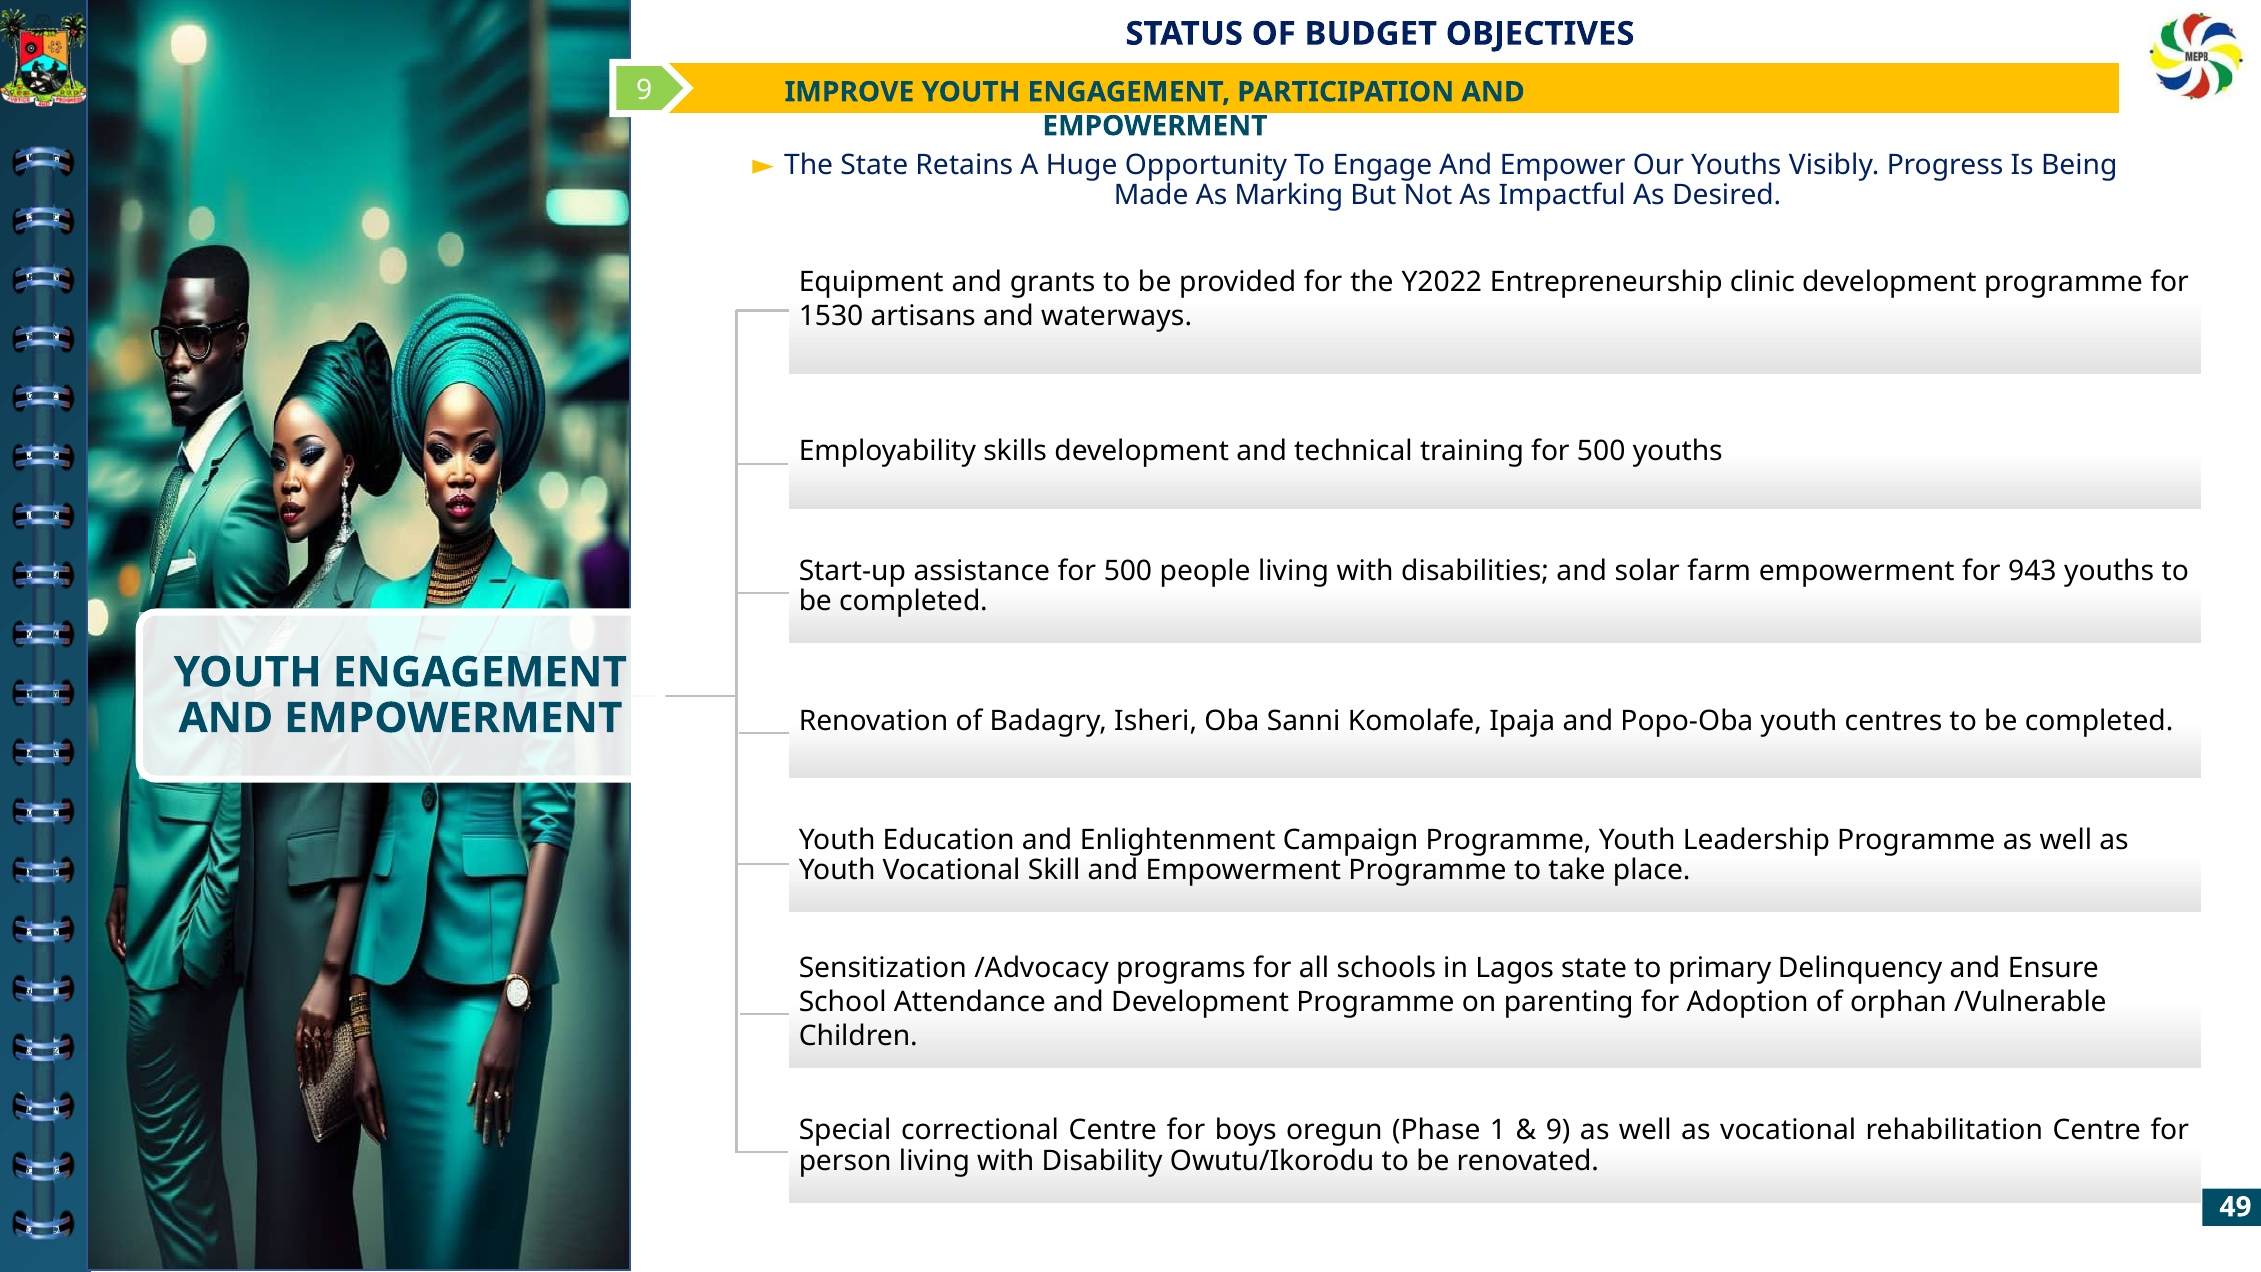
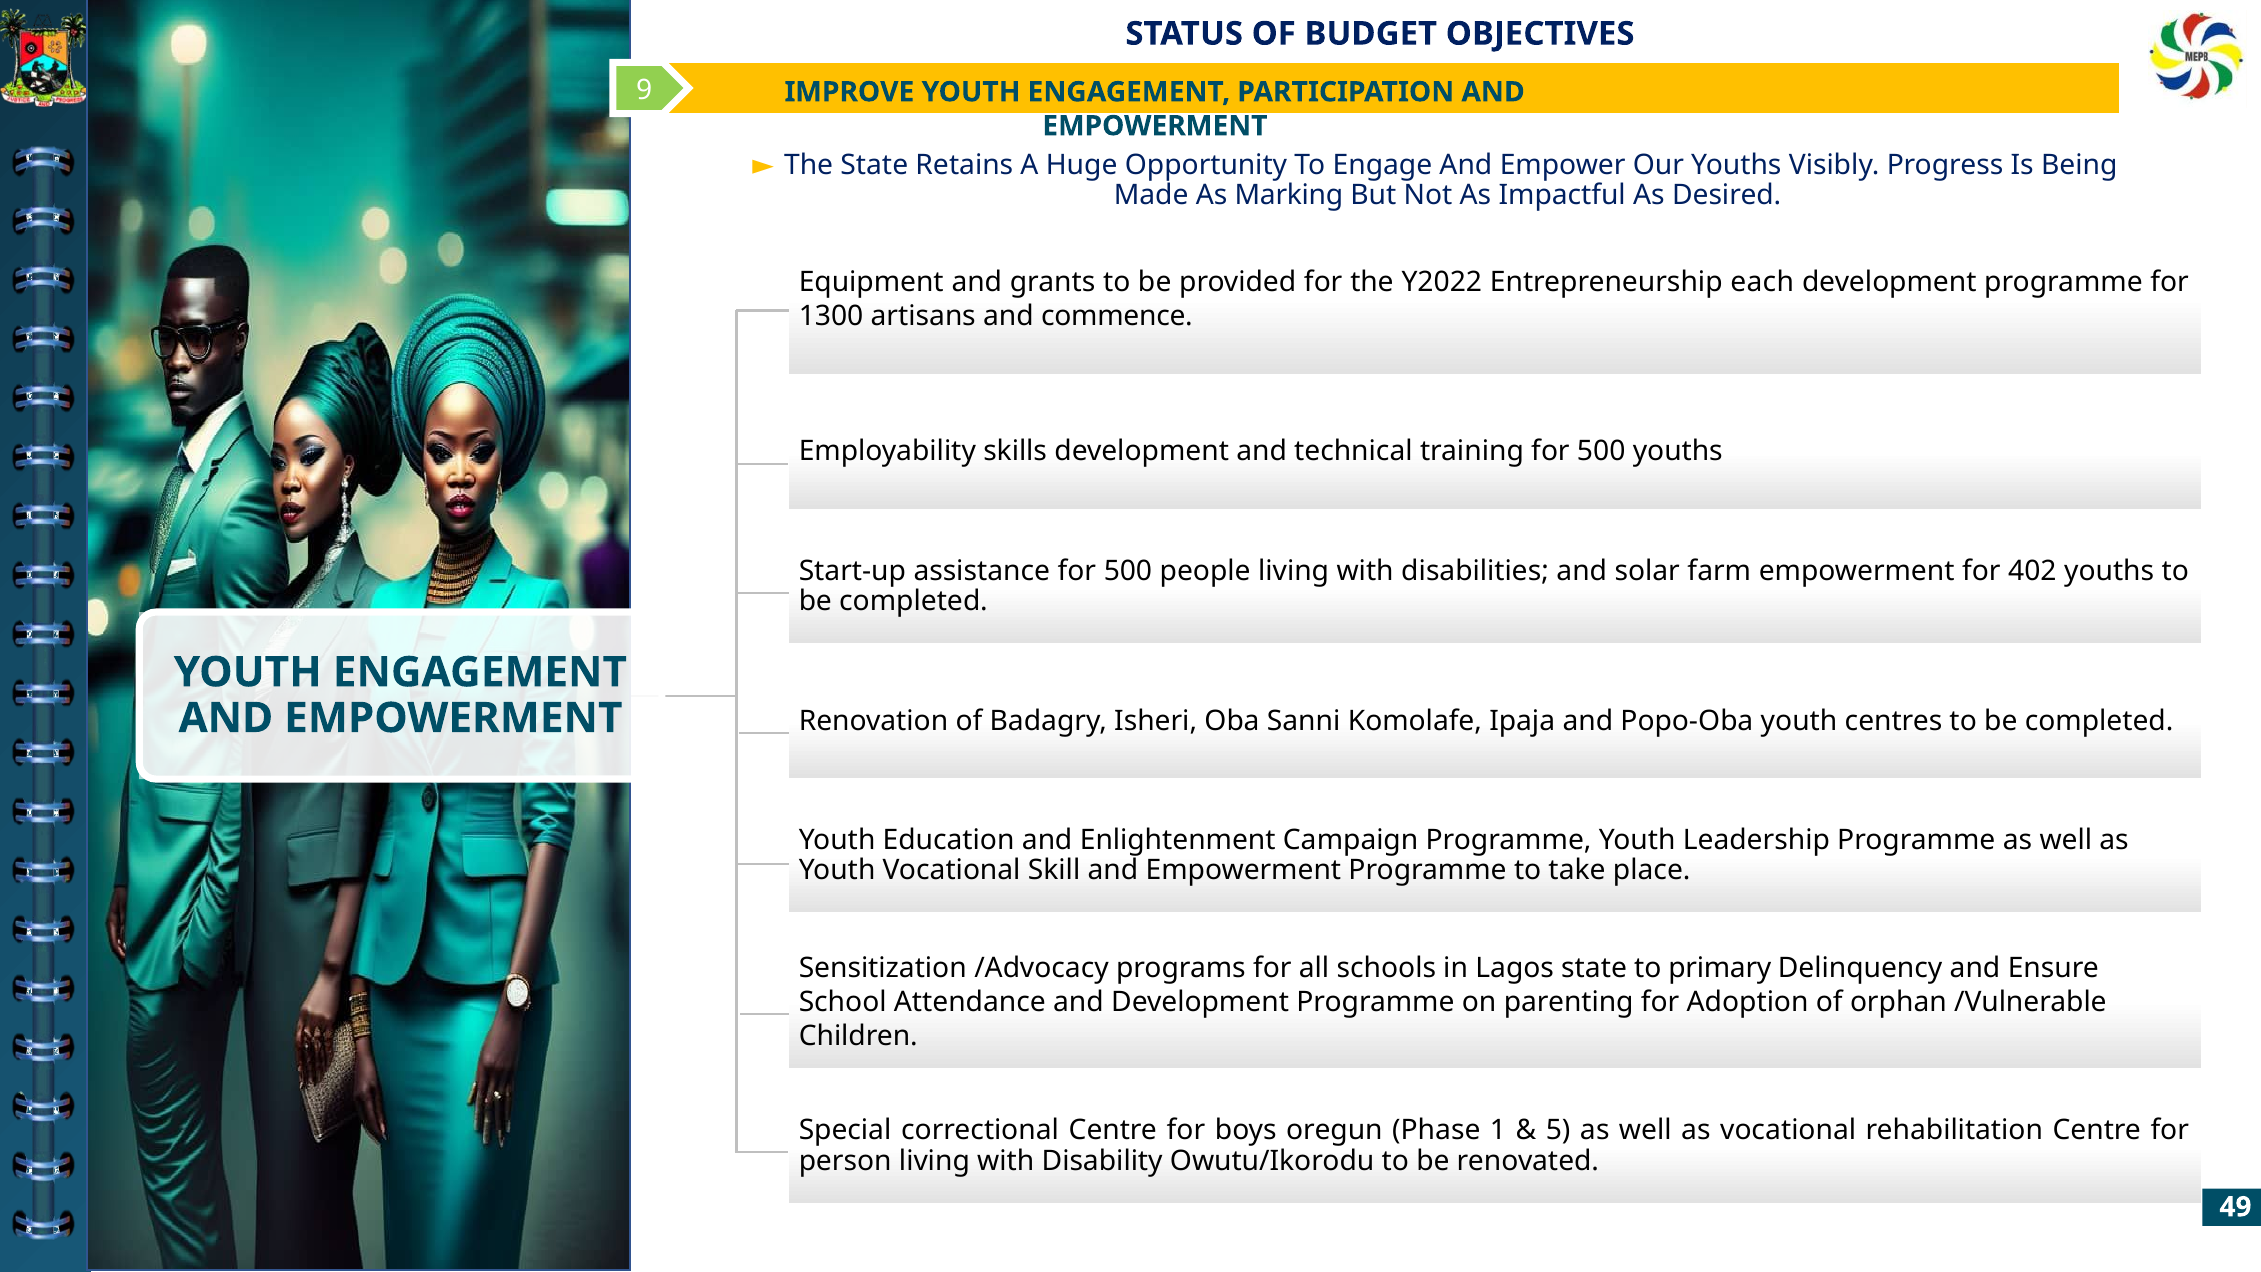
clinic: clinic -> each (1762, 282)
1530: 1530 -> 1300 (831, 316)
waterways: waterways -> commence (1117, 316)
943: 943 -> 402 (2032, 571)
9: 9 -> 5 (1558, 1130)
